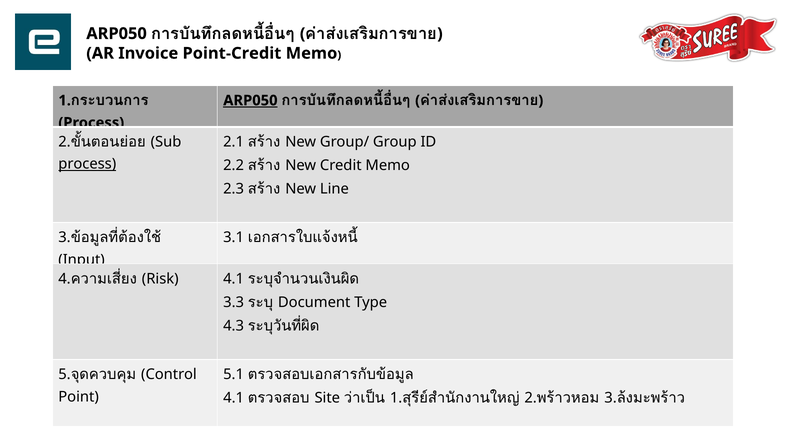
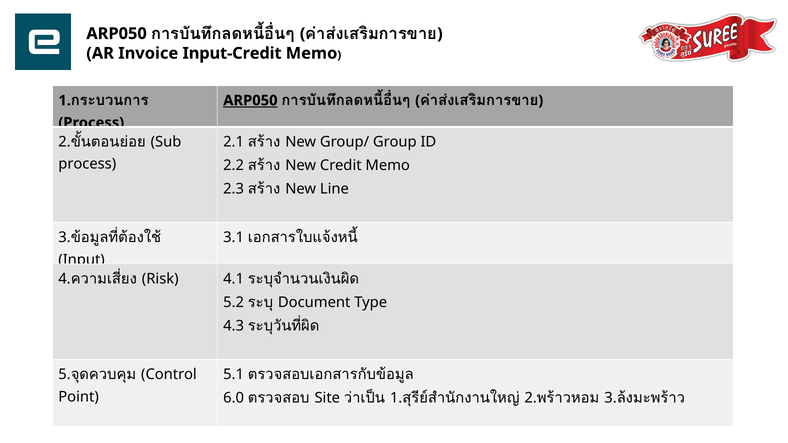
Point-Credit: Point-Credit -> Input-Credit (232, 53)
process underline: present -> none (87, 164)
3.3: 3.3 -> 5.2 (234, 302)
4.1: 4.1 -> 6.0 (234, 398)
